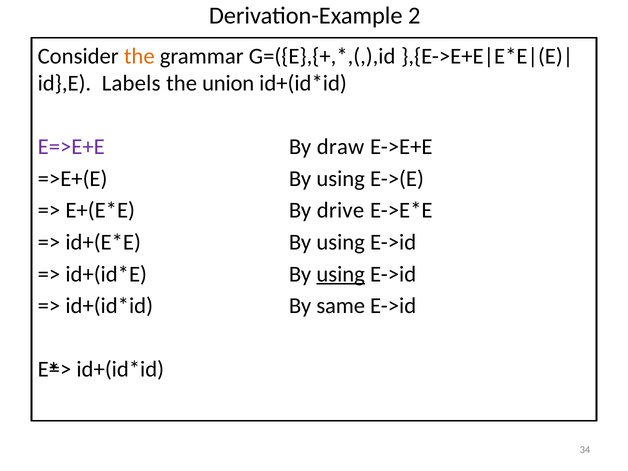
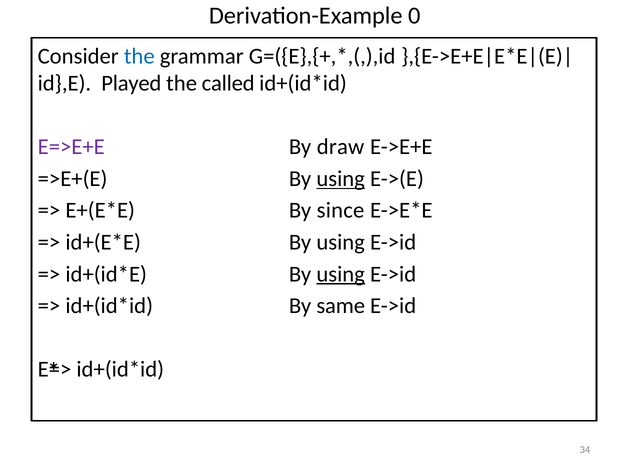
2: 2 -> 0 (414, 15)
the colour: orange -> blue (139, 56)
Labels: Labels -> Played (131, 83)
union: union -> called (228, 83)
using underline: none -> present (341, 179)
drive: drive -> since (341, 211)
